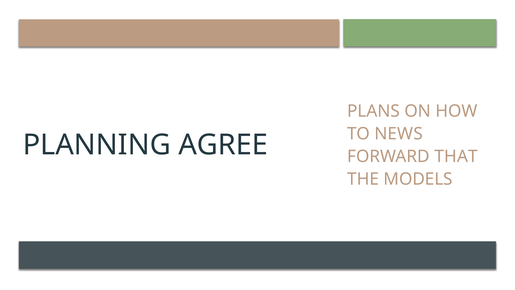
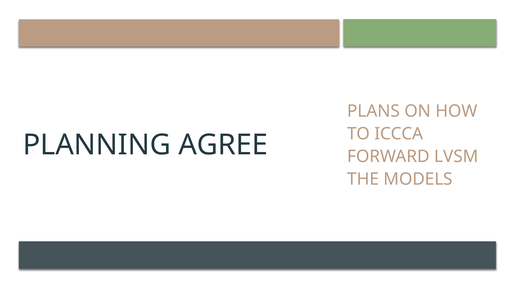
NEWS: NEWS -> ICCCA (399, 134)
THAT: THAT -> LVSM (456, 156)
